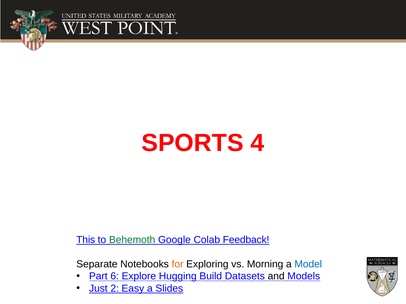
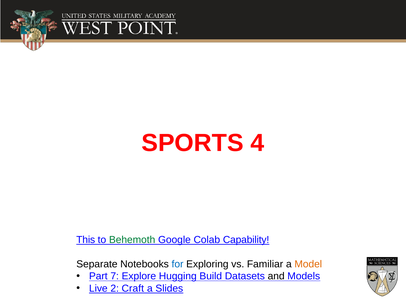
Feedback: Feedback -> Capability (246, 240)
for colour: orange -> blue (178, 265)
Morning: Morning -> Familiar (265, 265)
Model colour: blue -> orange (308, 265)
6: 6 -> 7 (115, 277)
Just: Just -> Live (98, 289)
Easy: Easy -> Craft (133, 289)
